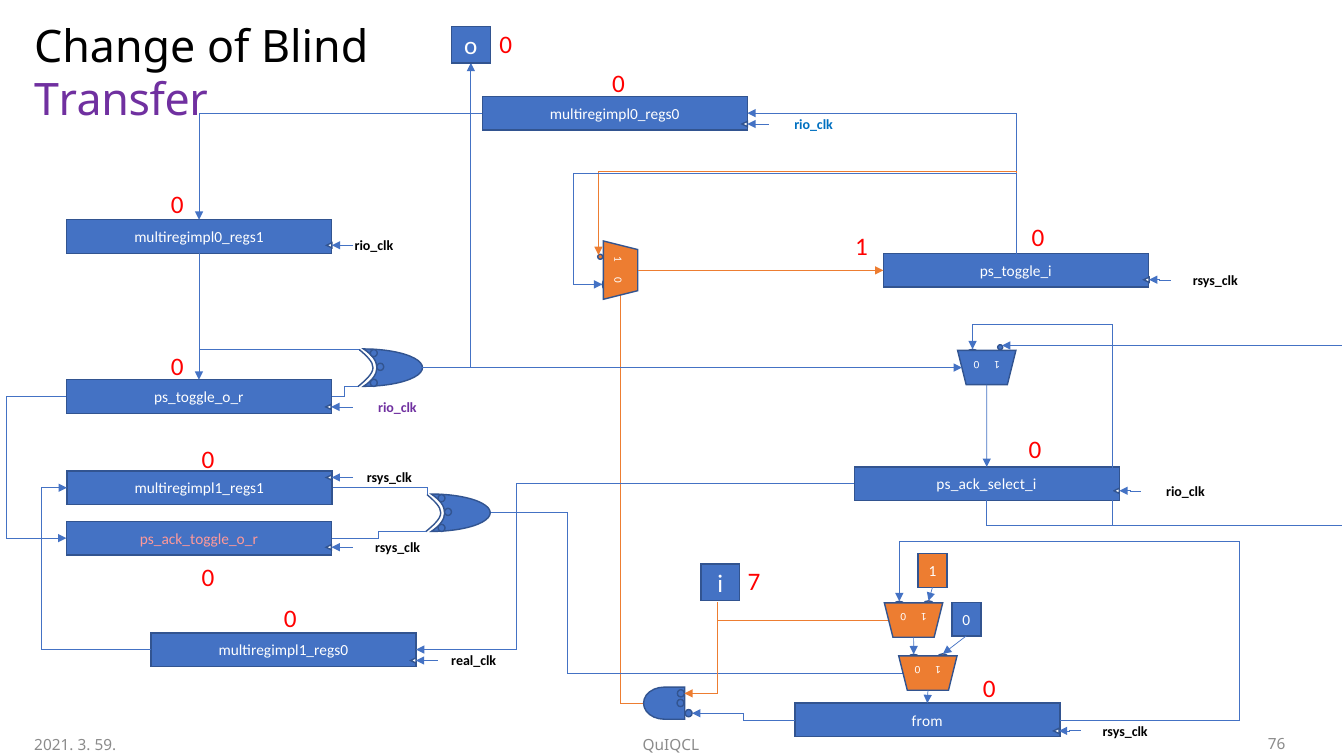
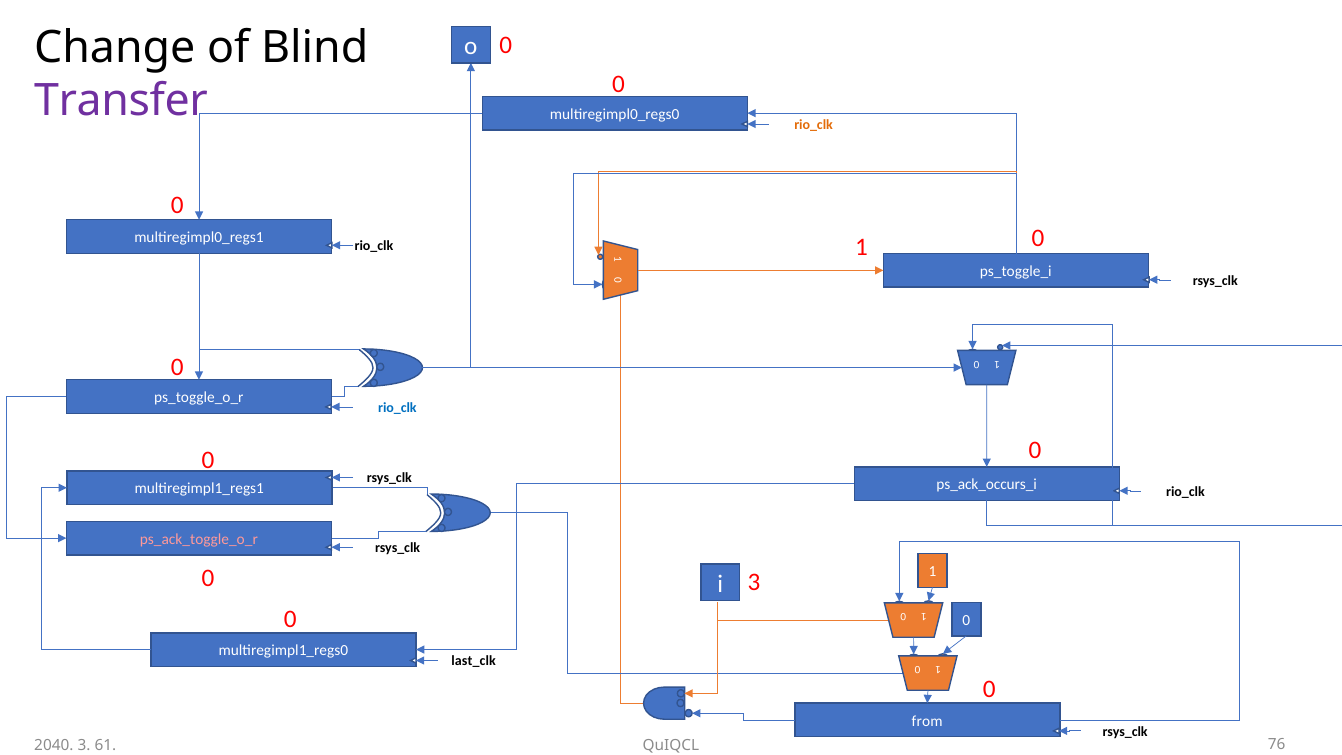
rio_clk colour: blue -> orange (814, 125)
rio_clk colour: purple -> blue (397, 408)
ps_ack_select_i: ps_ack_select_i -> ps_ack_occurs_i (987, 485)
i 7: 7 -> 3 (754, 582)
real_clk: real_clk -> last_clk (474, 661)
2021: 2021 -> 2040 (54, 745)
59: 59 -> 61 (105, 745)
